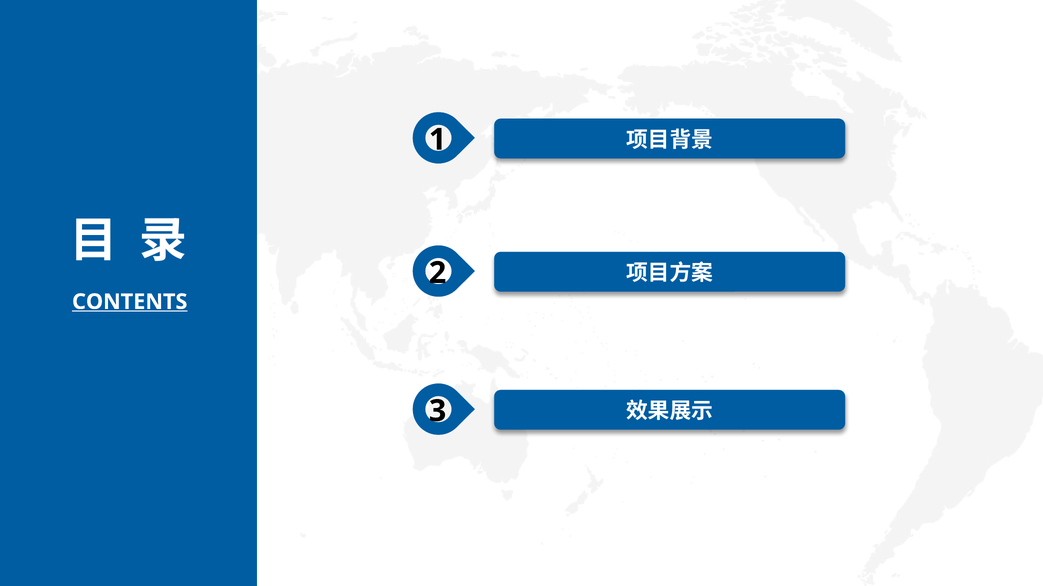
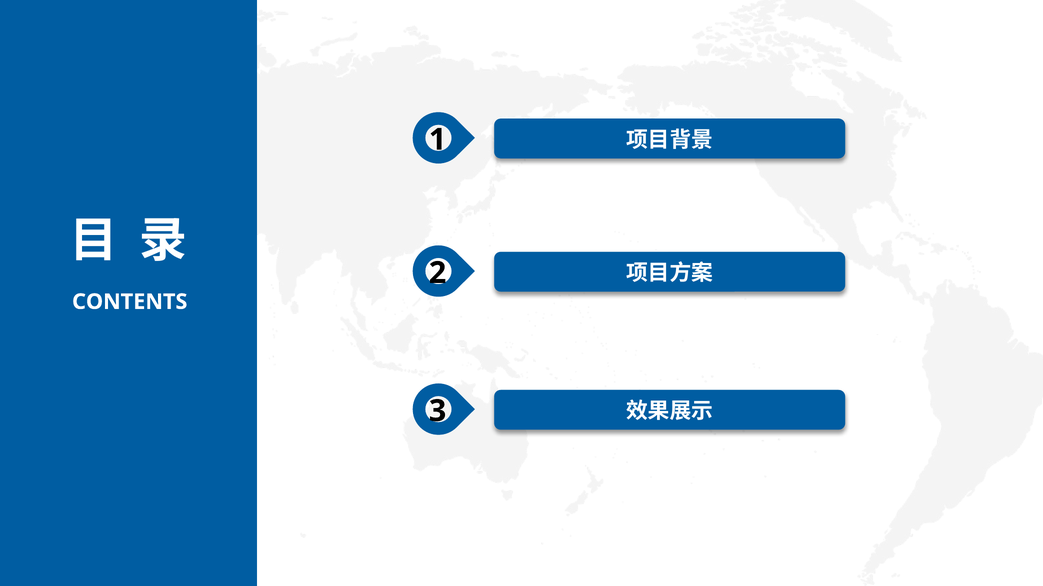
CONTENTS underline: present -> none (130, 302)
